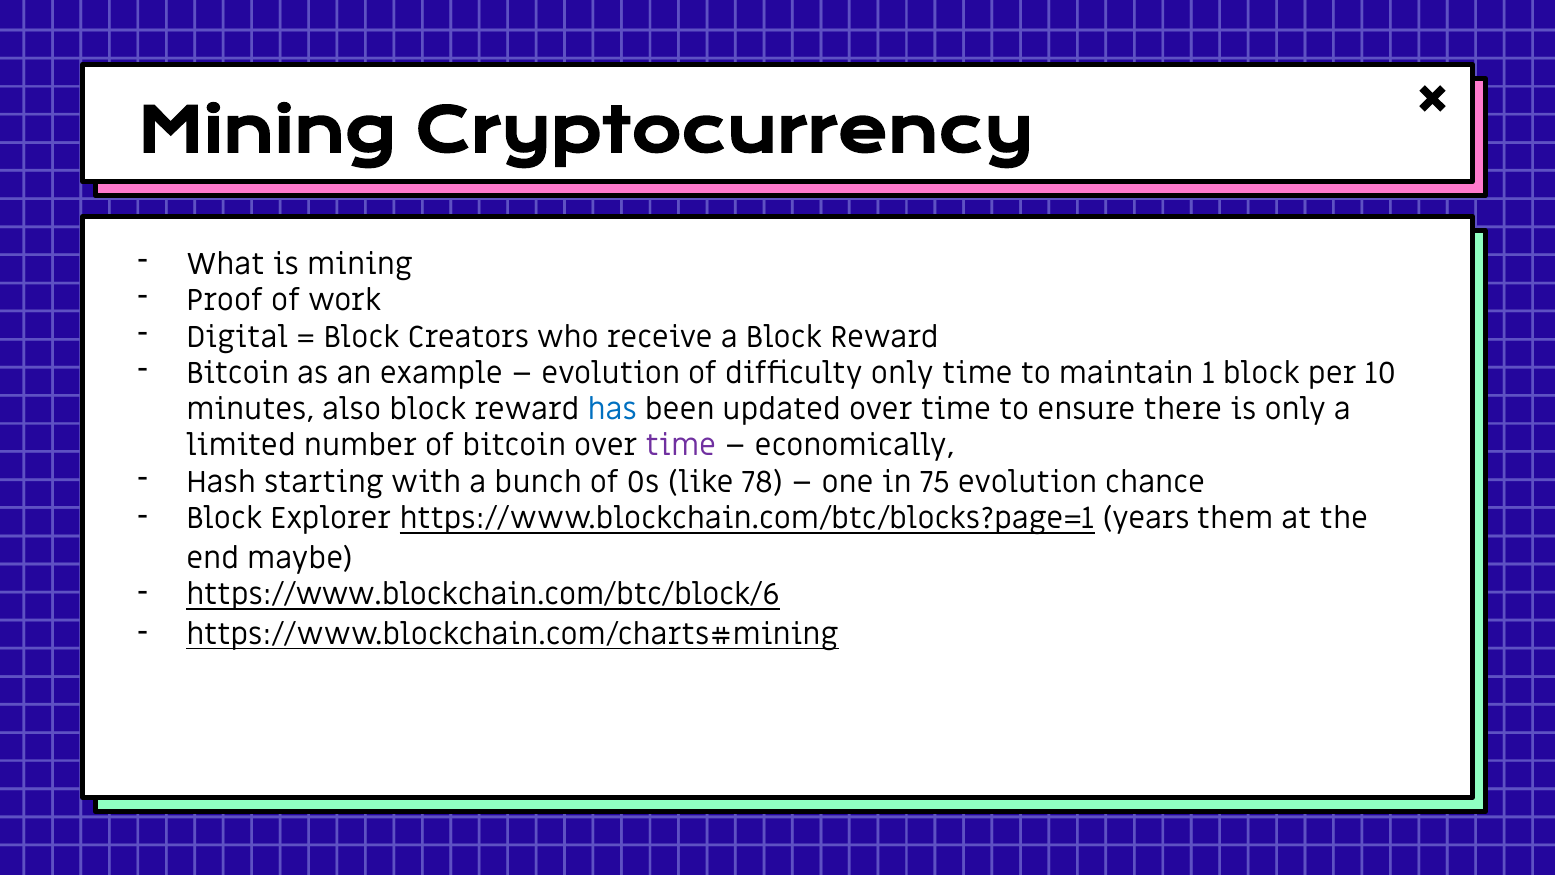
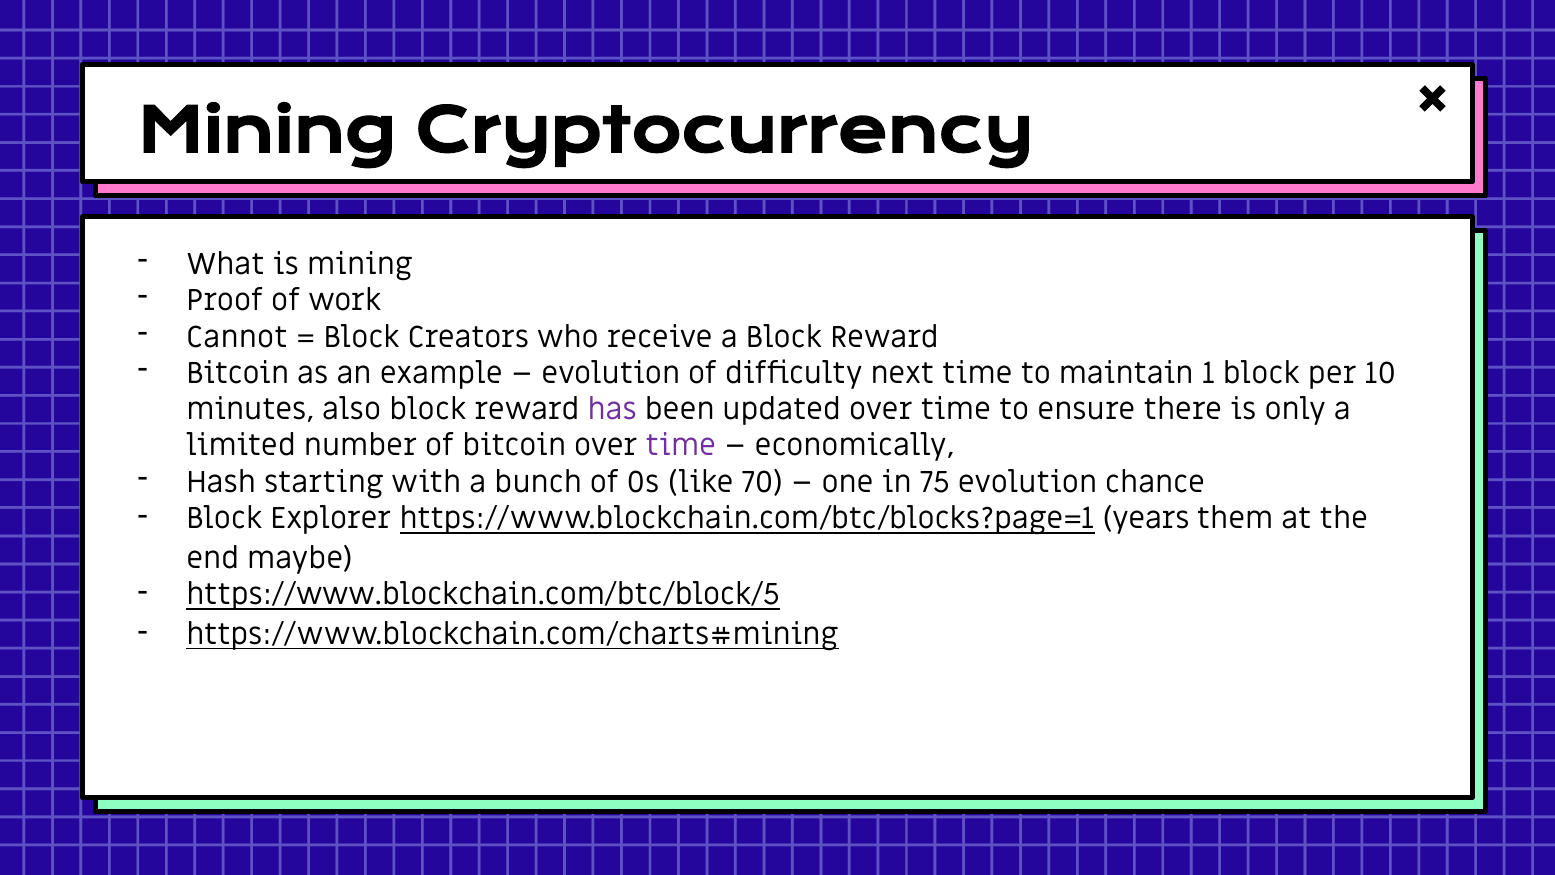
Digital: Digital -> Cannot (237, 337)
difficulty only: only -> next (902, 373)
has colour: blue -> purple (612, 410)
78: 78 -> 70 (762, 482)
https://www.blockchain.com/btc/block/6: https://www.blockchain.com/btc/block/6 -> https://www.blockchain.com/btc/block/5 (483, 594)
